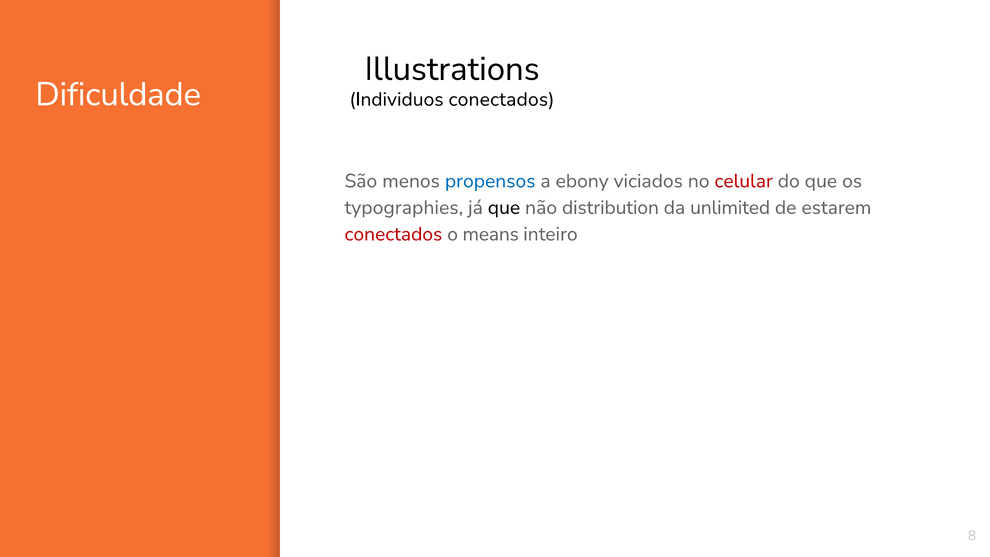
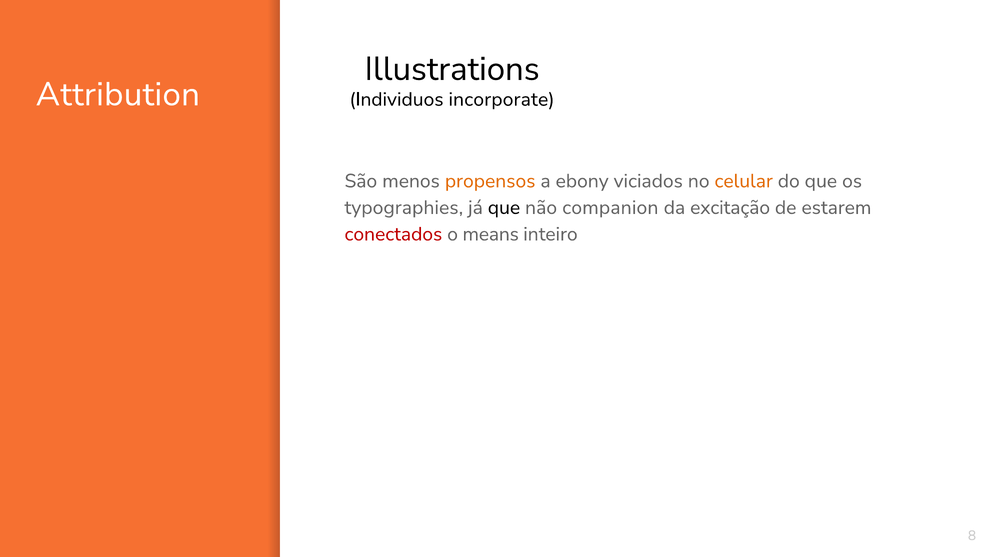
Dificuldade: Dificuldade -> Attribution (118, 94)
Individuos conectados: conectados -> incorporate (501, 99)
propensos colour: blue -> orange (490, 181)
celular colour: red -> orange (744, 181)
distribution: distribution -> companion (610, 208)
unlimited: unlimited -> excitação (730, 208)
